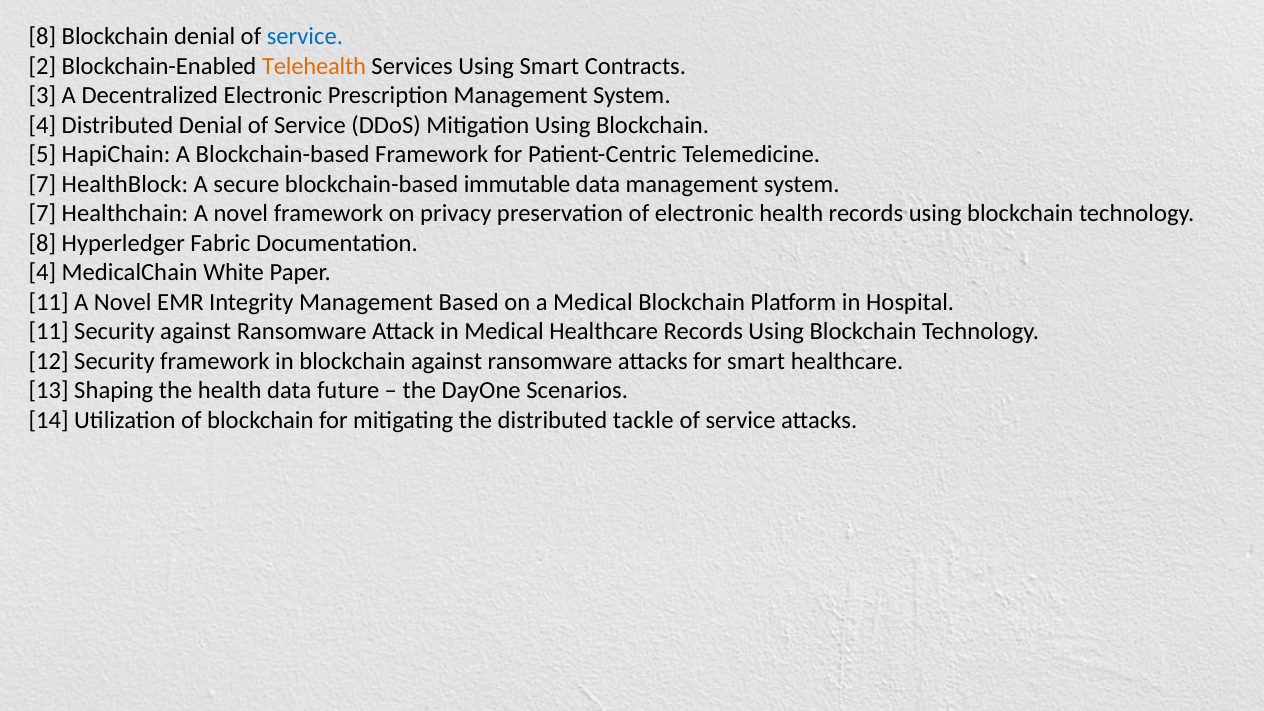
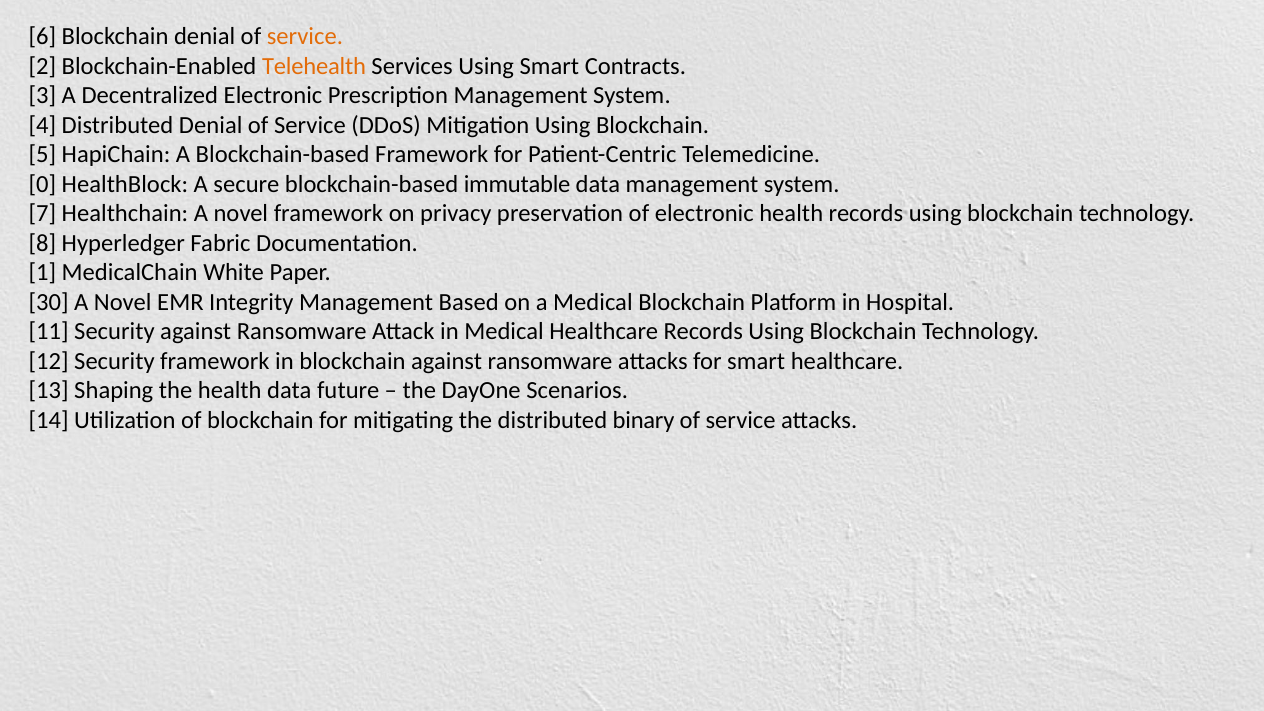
8: 8 -> 6 (42, 36)
service colour: blue -> orange (305, 36)
7: 7 -> 0 (42, 184)
4: 4 -> 1 (42, 273)
11: 11 -> 30 (49, 302)
tackle: tackle -> binary (644, 420)
